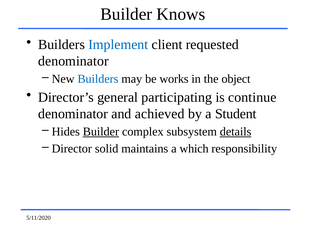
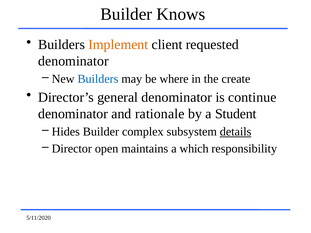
Implement colour: blue -> orange (118, 45)
works: works -> where (174, 79)
object: object -> create (236, 79)
general participating: participating -> denominator (177, 97)
achieved: achieved -> rationale (160, 114)
Builder underline: present -> none (101, 132)
solid: solid -> open (107, 149)
